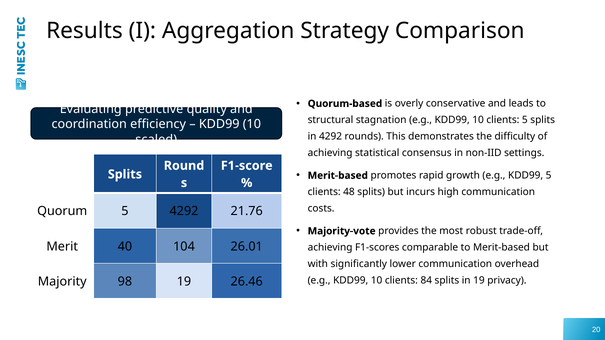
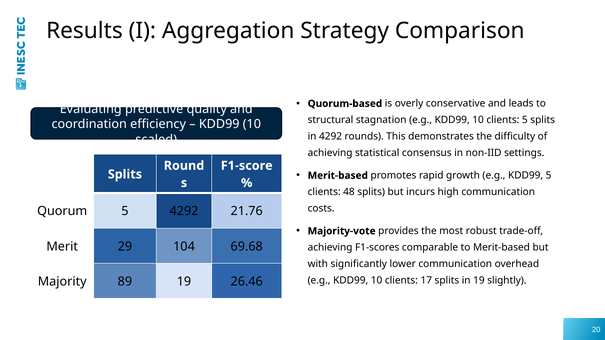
40: 40 -> 29 (125, 247)
26.01: 26.01 -> 69.68 (247, 247)
84: 84 -> 17 (426, 280)
privacy: privacy -> slightly (507, 280)
98: 98 -> 89 (125, 282)
